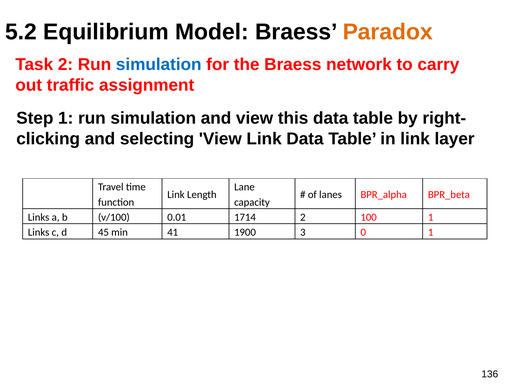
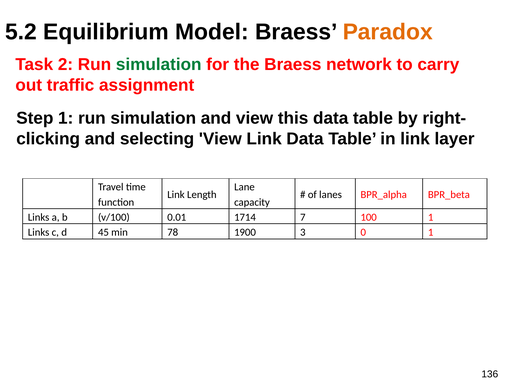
simulation colour: blue -> green (159, 64)
1714 2: 2 -> 7 (303, 217)
41: 41 -> 78 (173, 232)
